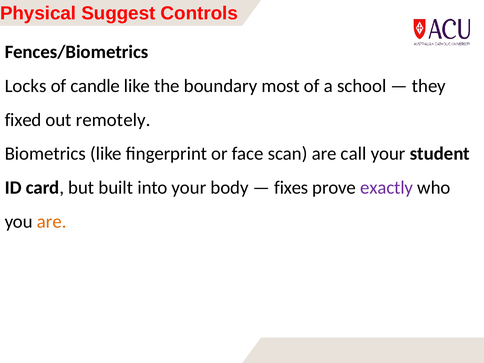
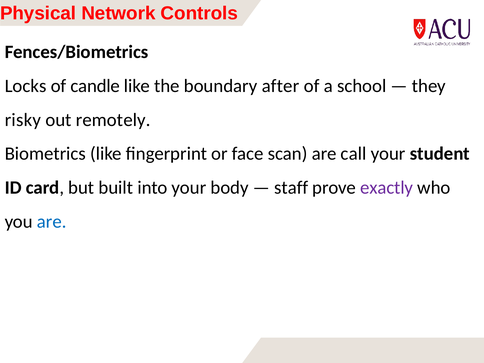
Suggest: Suggest -> Network (118, 13)
most: most -> after (281, 86)
fixed: fixed -> risky (23, 120)
fixes: fixes -> staff (291, 188)
are colour: orange -> blue (52, 222)
